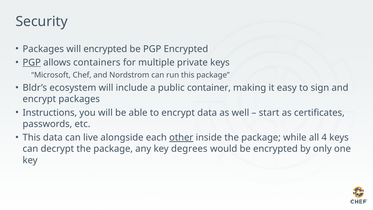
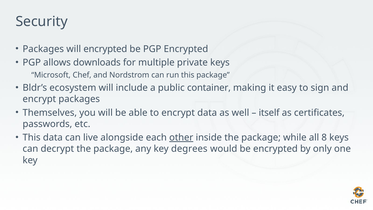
PGP underline: present -> none (32, 62)
containers: containers -> downloads (97, 62)
Instructions: Instructions -> Themselves (50, 113)
start: start -> itself (269, 113)
4: 4 -> 8 (324, 137)
